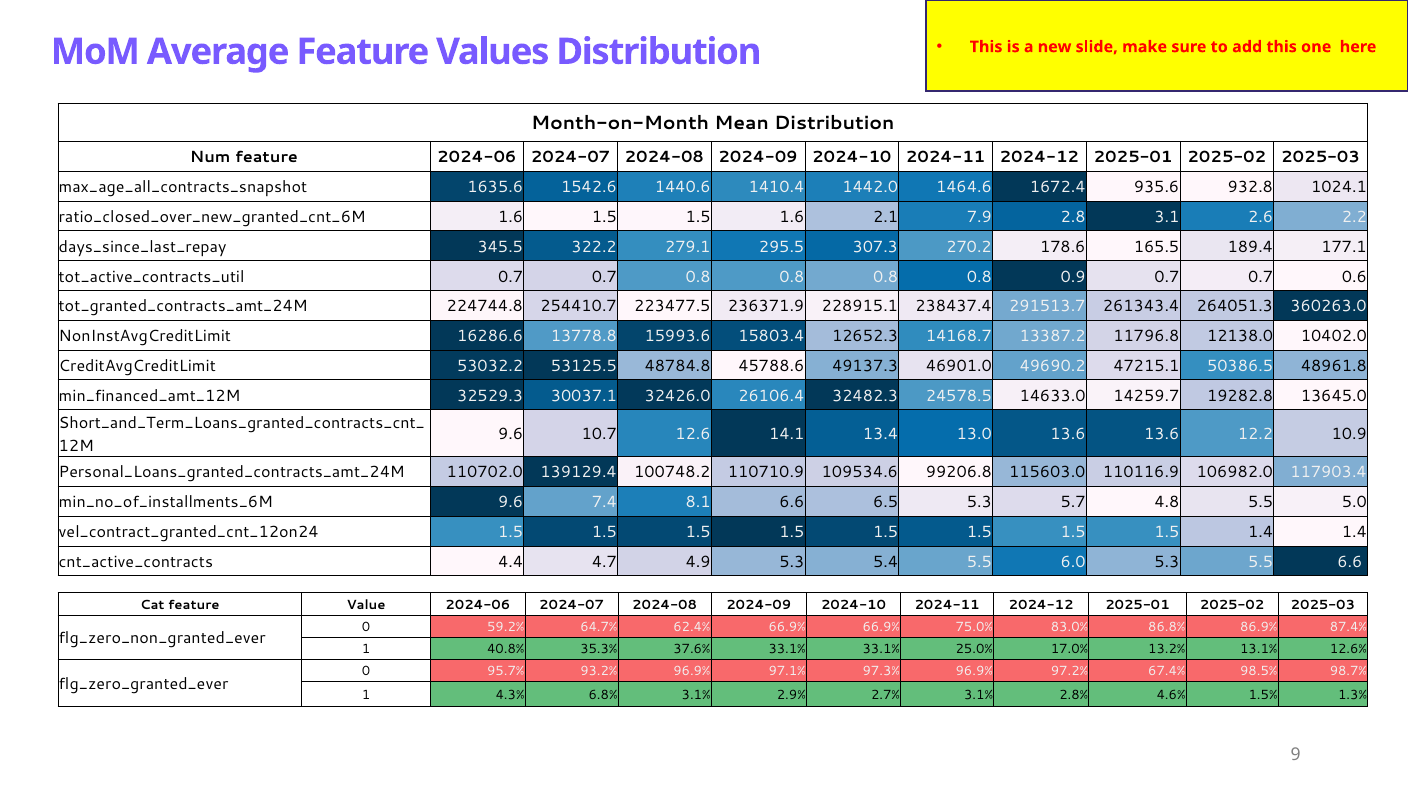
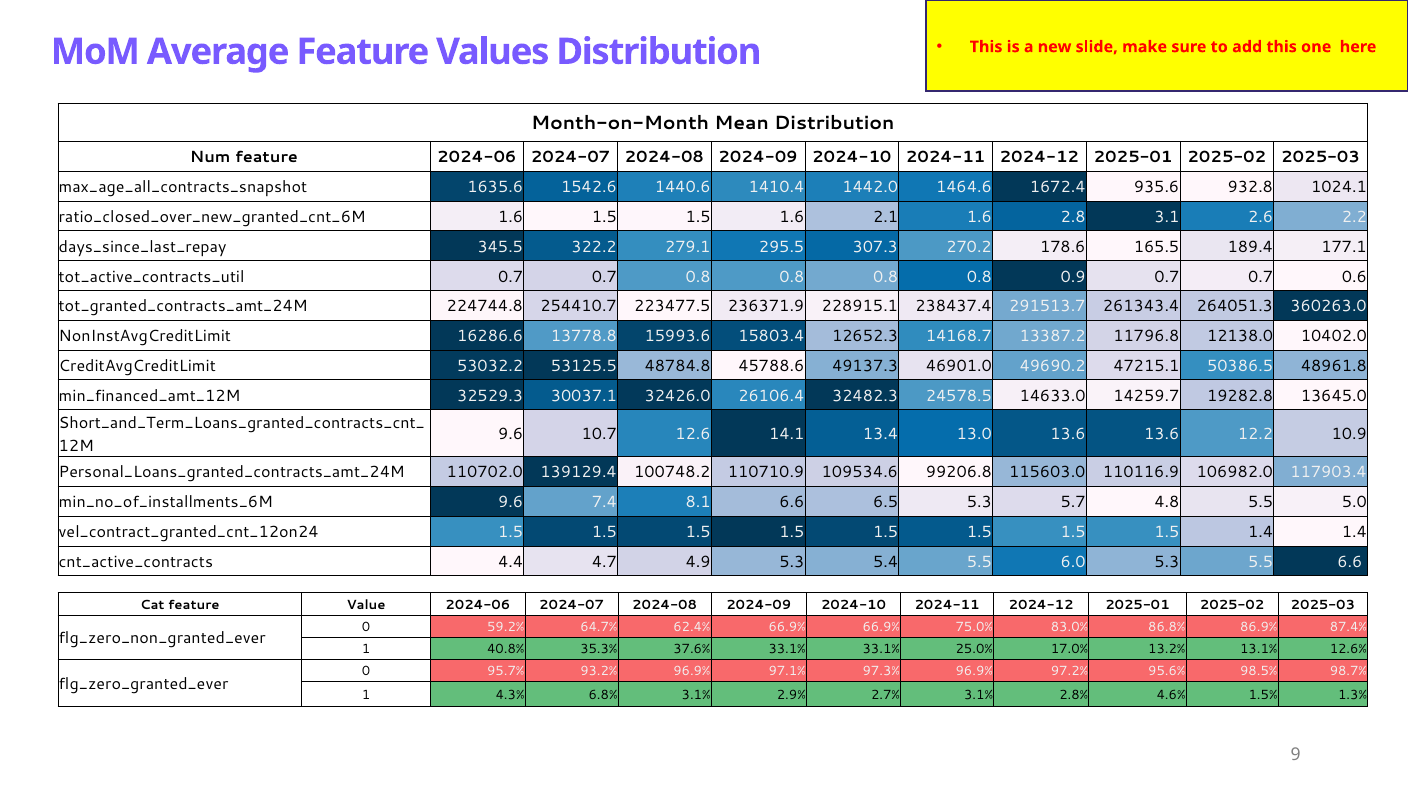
2.1 7.9: 7.9 -> 1.6 (979, 217)
67.4%: 67.4% -> 95.6% (1167, 672)
